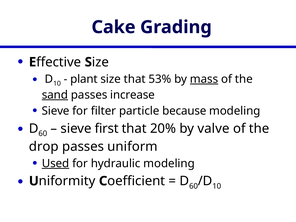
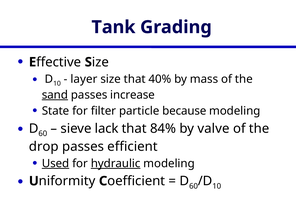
Cake: Cake -> Tank (113, 27)
plant: plant -> layer (84, 79)
53%: 53% -> 40% (160, 79)
mass underline: present -> none (204, 79)
Sieve: Sieve -> State (56, 111)
first: first -> lack (107, 128)
20%: 20% -> 84% (163, 128)
uniform: uniform -> efficient (133, 146)
hydraulic underline: none -> present (116, 163)
